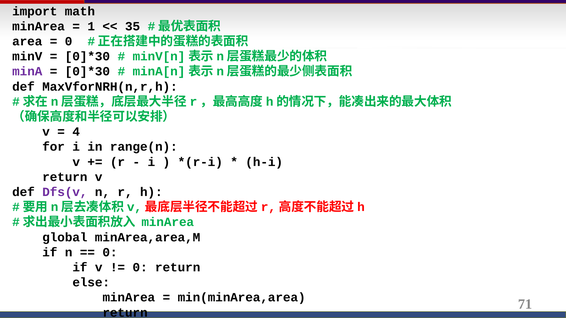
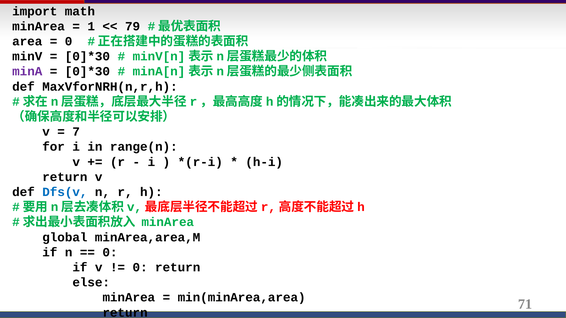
35: 35 -> 79 (133, 26)
4: 4 -> 7 (76, 132)
Dfs(v colour: purple -> blue (65, 192)
